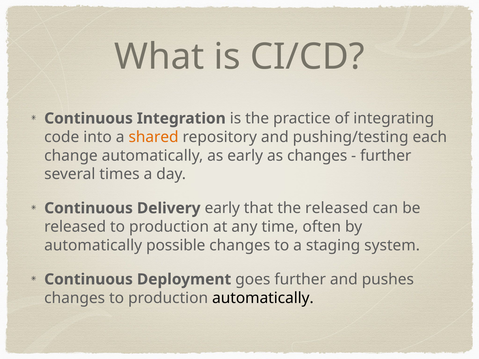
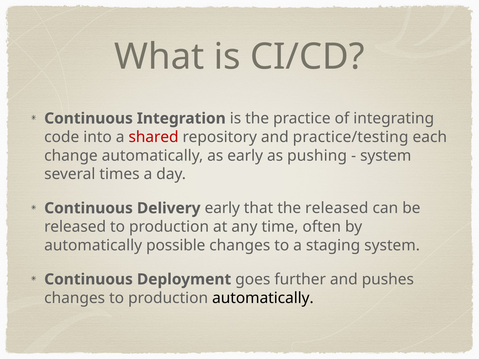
shared colour: orange -> red (154, 137)
pushing/testing: pushing/testing -> practice/testing (351, 137)
as changes: changes -> pushing (317, 156)
further: further -> system (386, 156)
